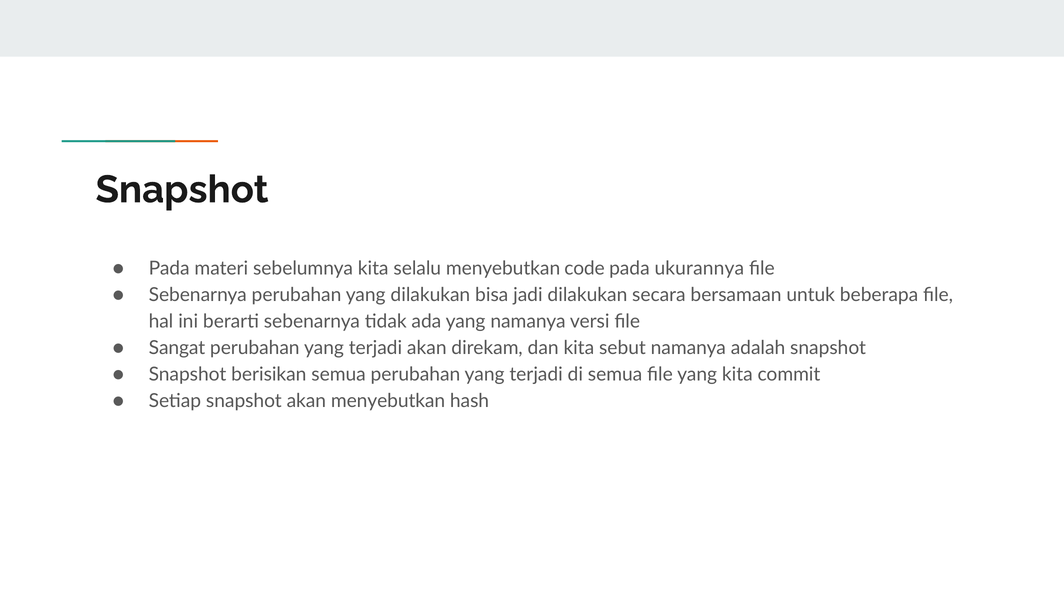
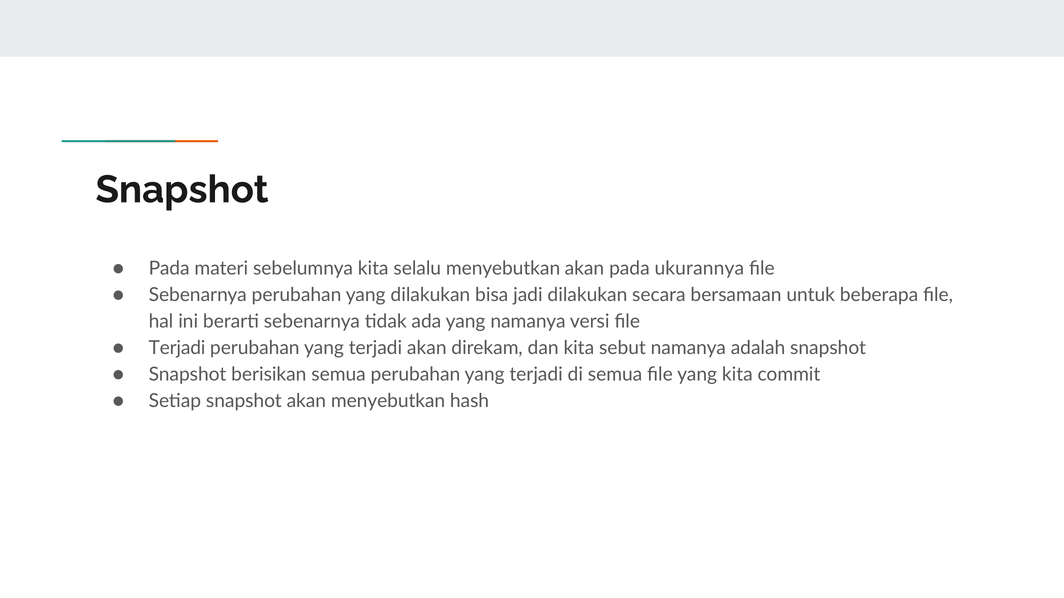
menyebutkan code: code -> akan (584, 269)
Sangat: Sangat -> Terjadi (177, 348)
